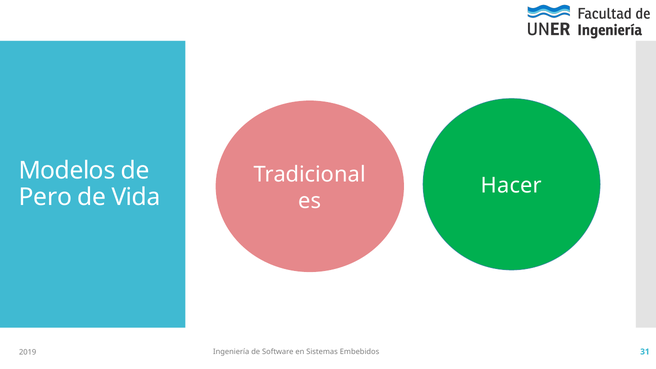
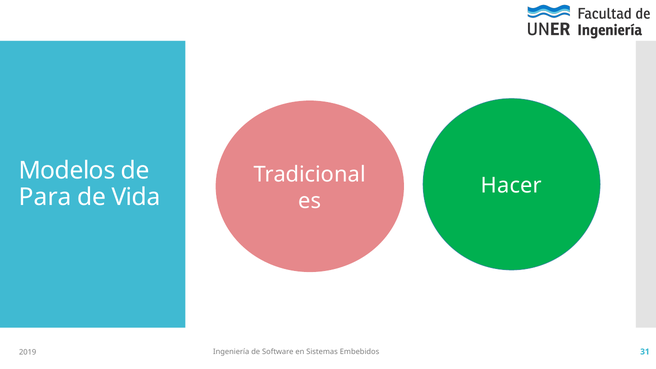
Pero: Pero -> Para (45, 197)
